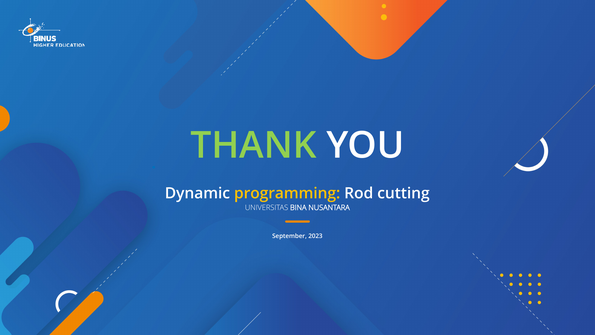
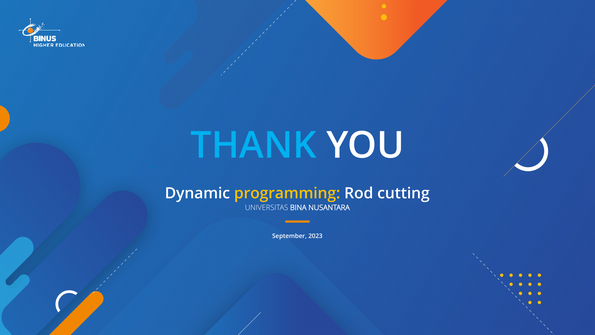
THANK colour: light green -> light blue (254, 145)
